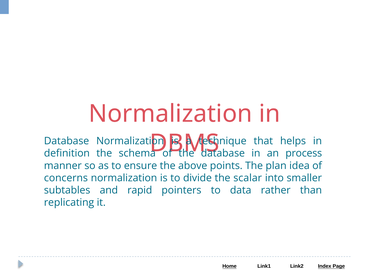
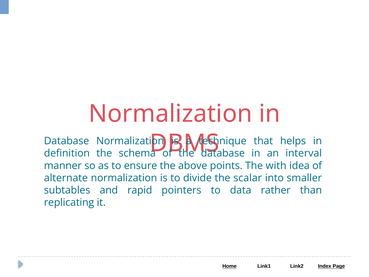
process: process -> interval (304, 153)
plan: plan -> with (276, 166)
concerns: concerns -> alternate (66, 178)
